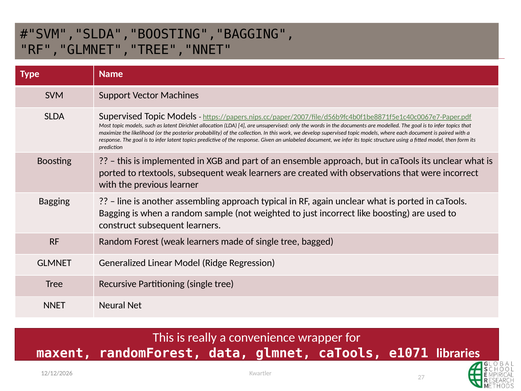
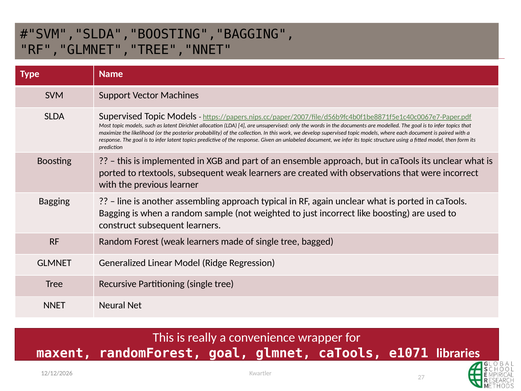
randomForest data: data -> goal (228, 353)
